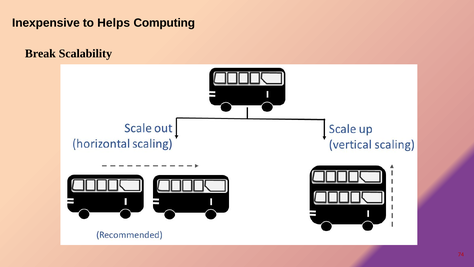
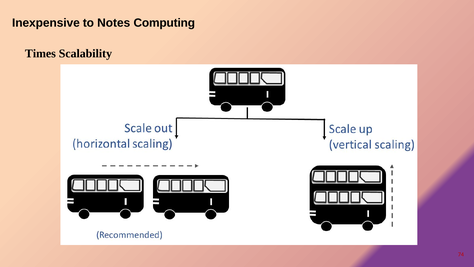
Helps: Helps -> Notes (114, 23)
Break: Break -> Times (40, 54)
